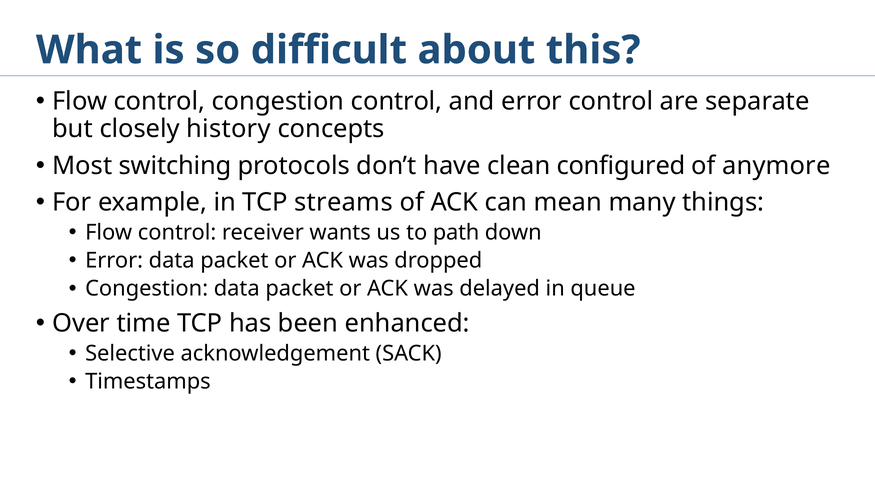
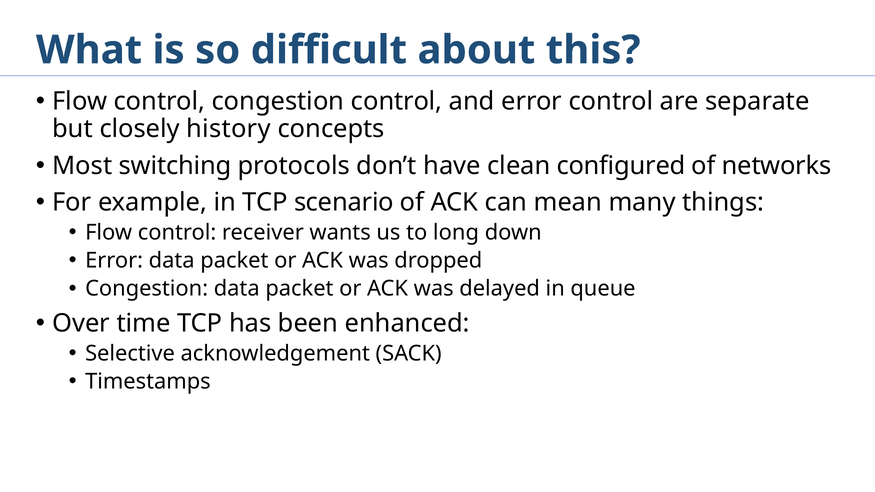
anymore: anymore -> networks (777, 166)
streams: streams -> scenario (344, 202)
path: path -> long (456, 232)
